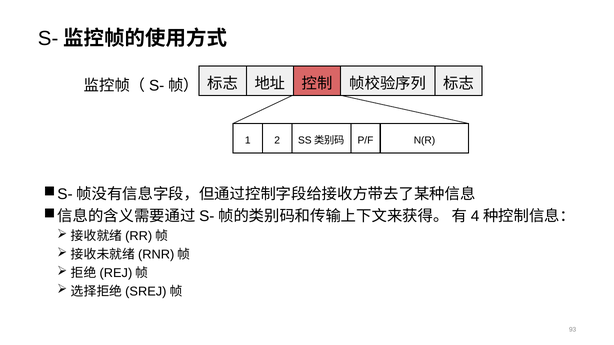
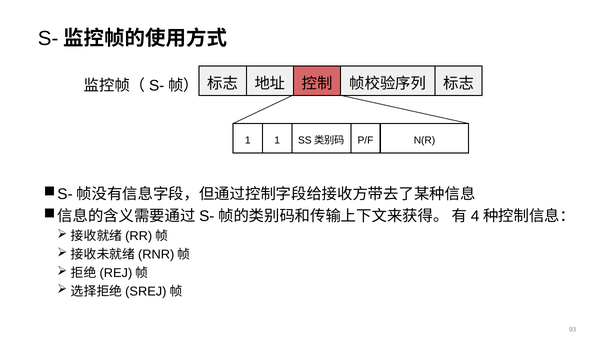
1 2: 2 -> 1 (277, 140)
